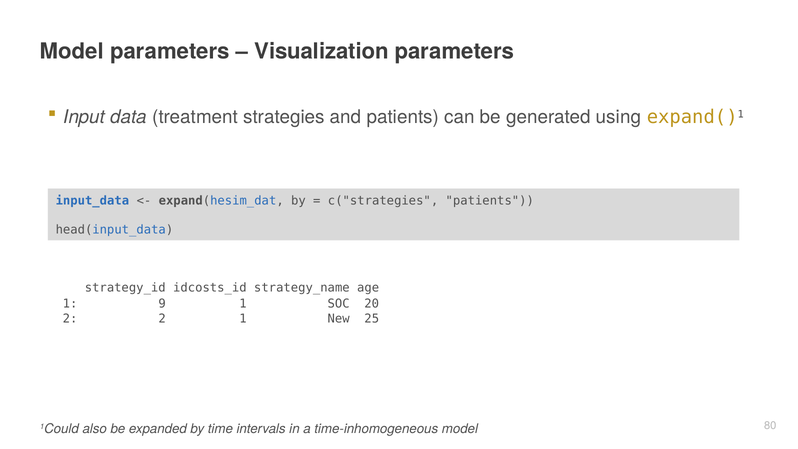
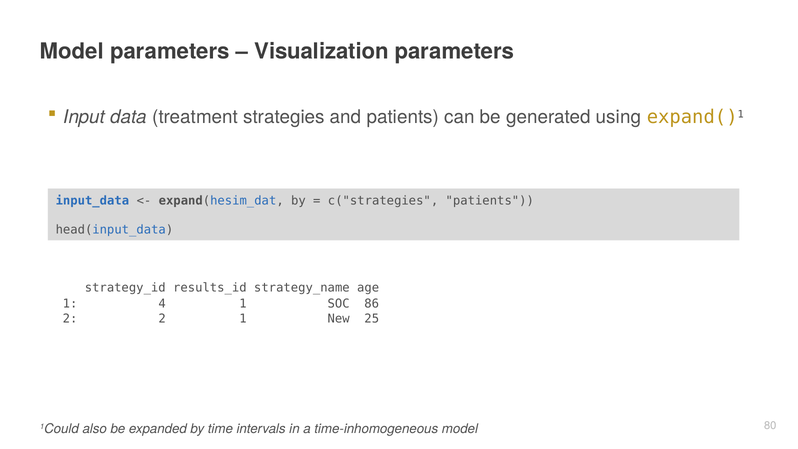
idcosts_id: idcosts_id -> results_id (210, 288)
9: 9 -> 4 (162, 304)
20: 20 -> 86 (372, 304)
